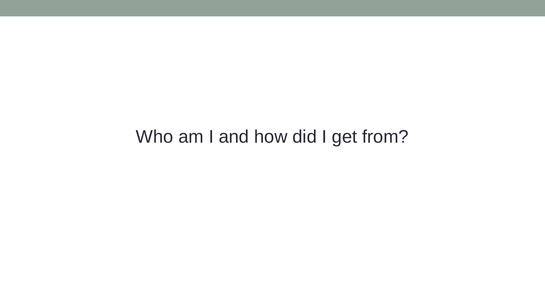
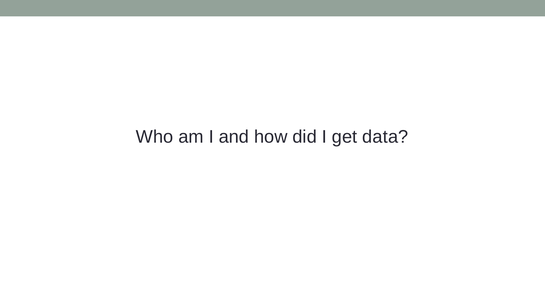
from: from -> data (385, 137)
